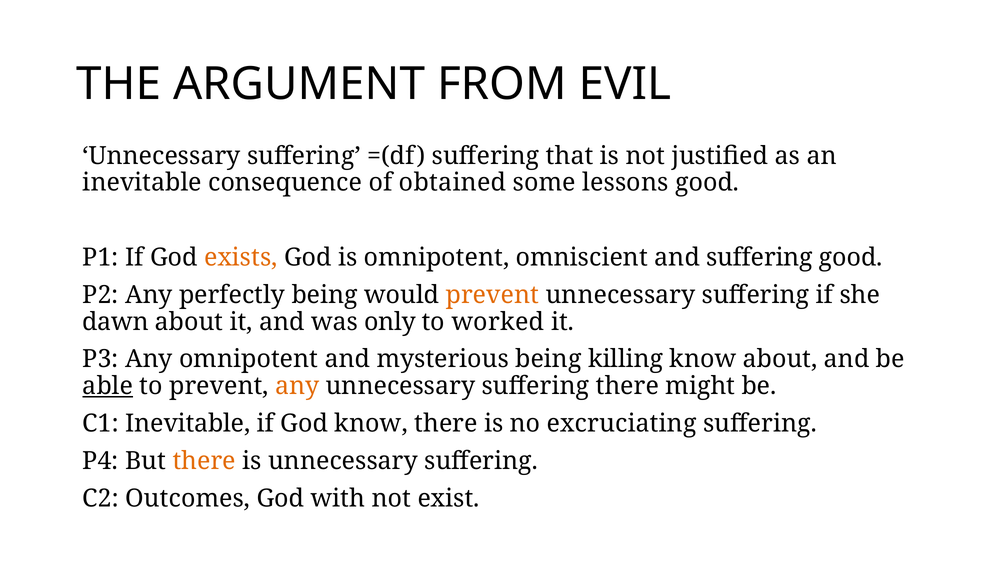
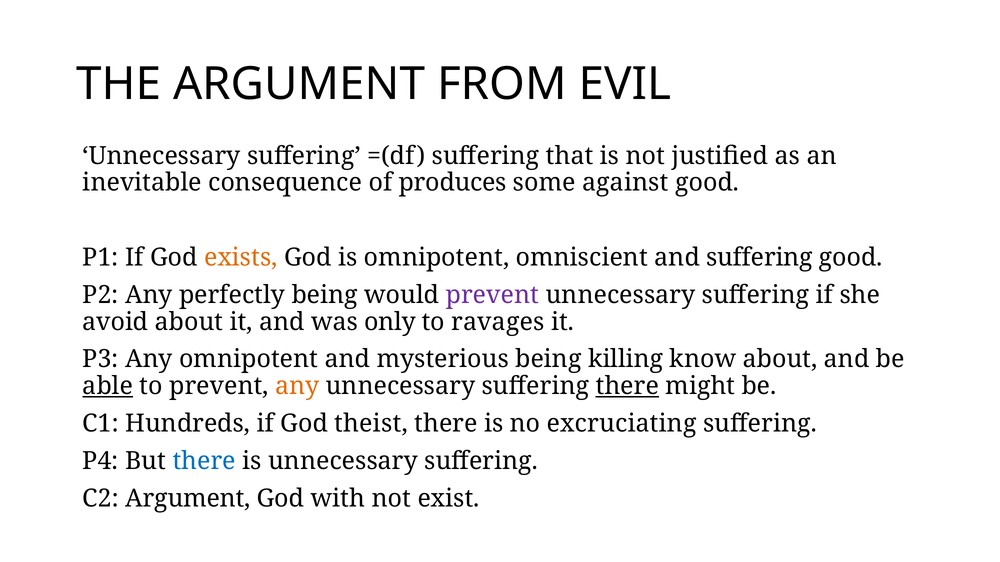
obtained: obtained -> produces (453, 183)
lessons: lessons -> against (625, 183)
prevent colour: orange -> purple (492, 295)
dawn: dawn -> avoid (115, 322)
worked: worked -> ravages (498, 322)
there underline: none -> present (627, 387)
C1 Inevitable: Inevitable -> Hundreds (188, 424)
God know: know -> theist (371, 424)
there colour: orange -> blue (204, 461)
C2 Outcomes: Outcomes -> Argument (188, 499)
